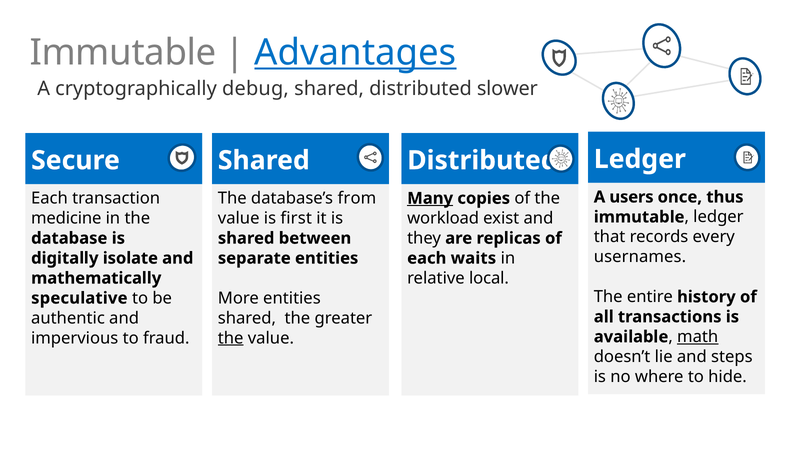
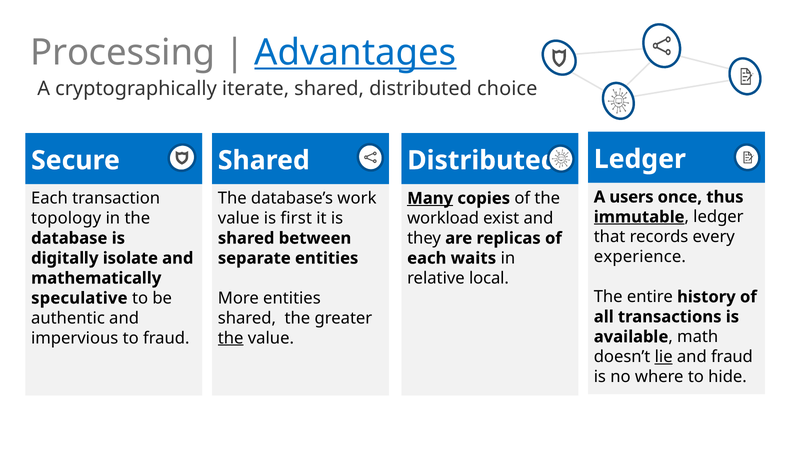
Immutable: Immutable -> Processing (123, 53)
debug: debug -> iterate (256, 88)
slower: slower -> choice (507, 88)
from: from -> work (357, 198)
medicine: medicine -> topology (66, 218)
immutable underline: none -> present (639, 217)
usernames: usernames -> experience (640, 257)
math underline: present -> none (698, 337)
lie underline: none -> present (664, 357)
and steps: steps -> fraud (732, 357)
